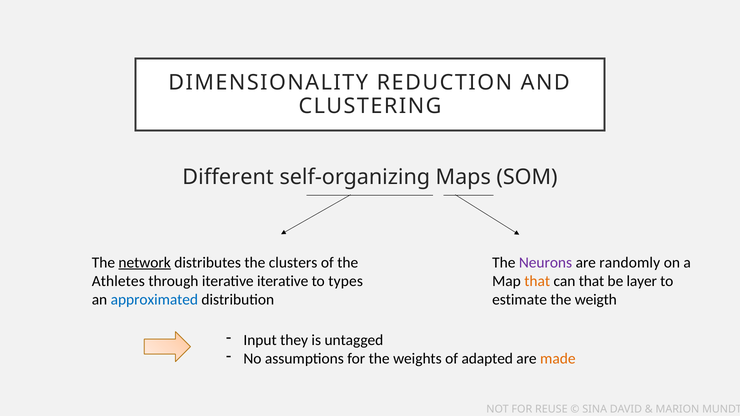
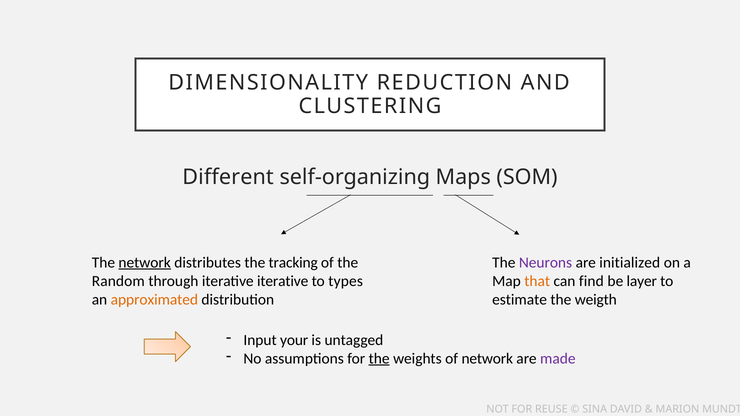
clusters: clusters -> tracking (293, 263)
randomly: randomly -> initialized (630, 263)
Athletes: Athletes -> Random (118, 281)
can that: that -> find (591, 281)
approximated colour: blue -> orange (154, 300)
they: they -> your (294, 340)
the underline: none -> present (379, 359)
of adapted: adapted -> network (487, 359)
made colour: orange -> purple (558, 359)
